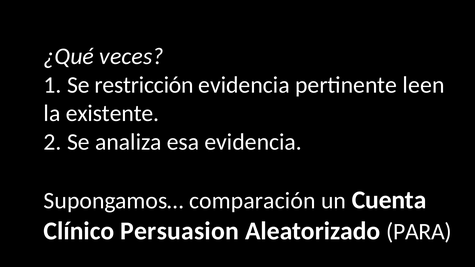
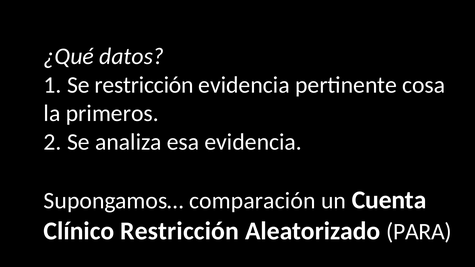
veces: veces -> datos (132, 56)
leen: leen -> cosa (424, 85)
existente: existente -> primeros (112, 113)
Clínico Persuasion: Persuasion -> Restricción (180, 231)
